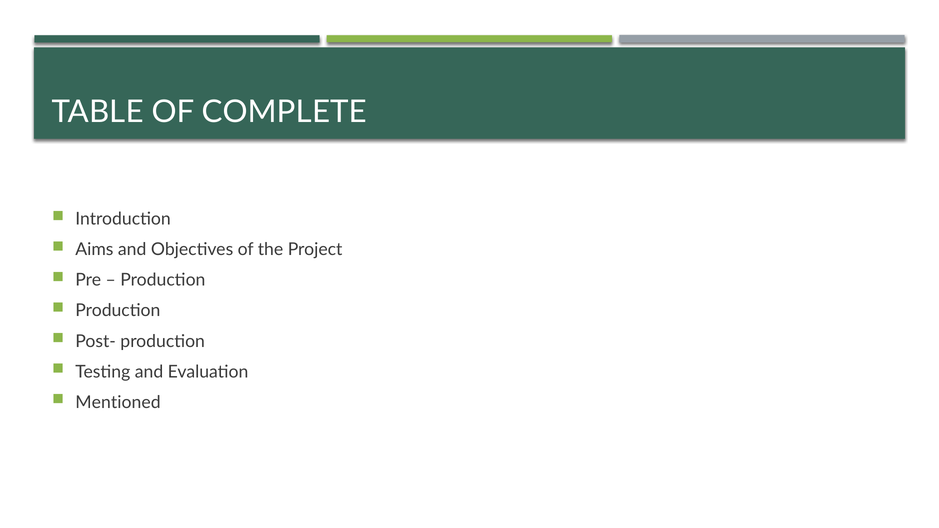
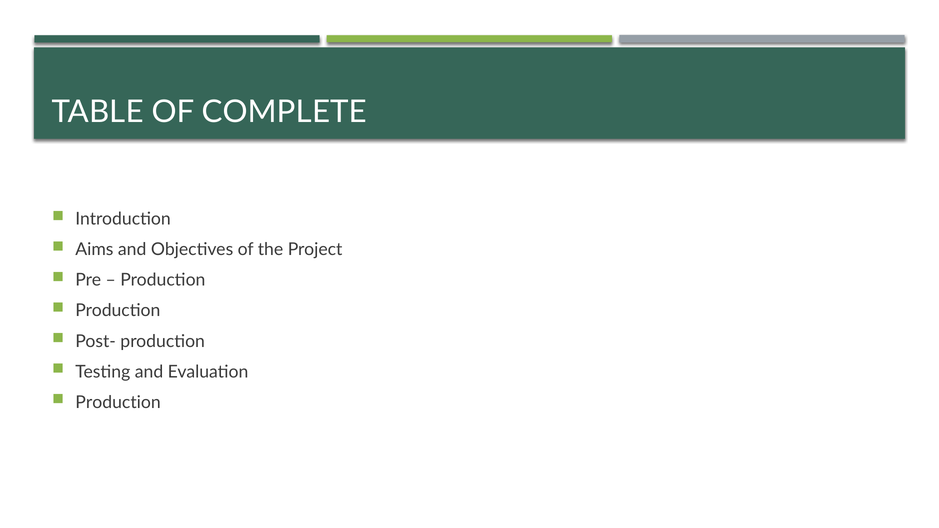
Mentioned: Mentioned -> Production (118, 402)
